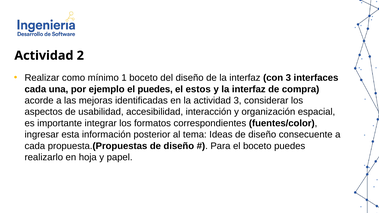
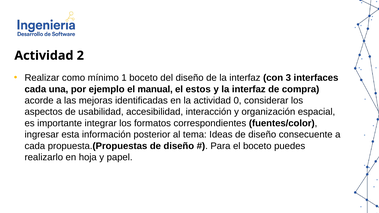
el puedes: puedes -> manual (155, 89)
actividad 3: 3 -> 0 (238, 101)
